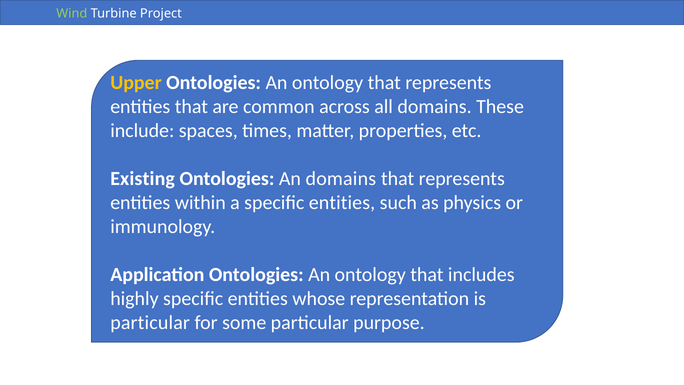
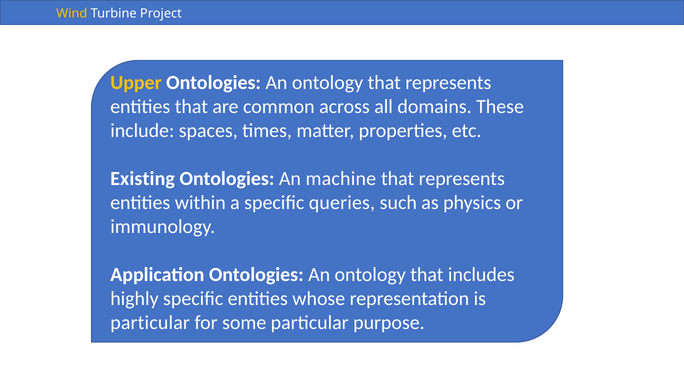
Wind colour: light green -> yellow (72, 13)
An domains: domains -> machine (341, 179)
a specific entities: entities -> queries (342, 202)
